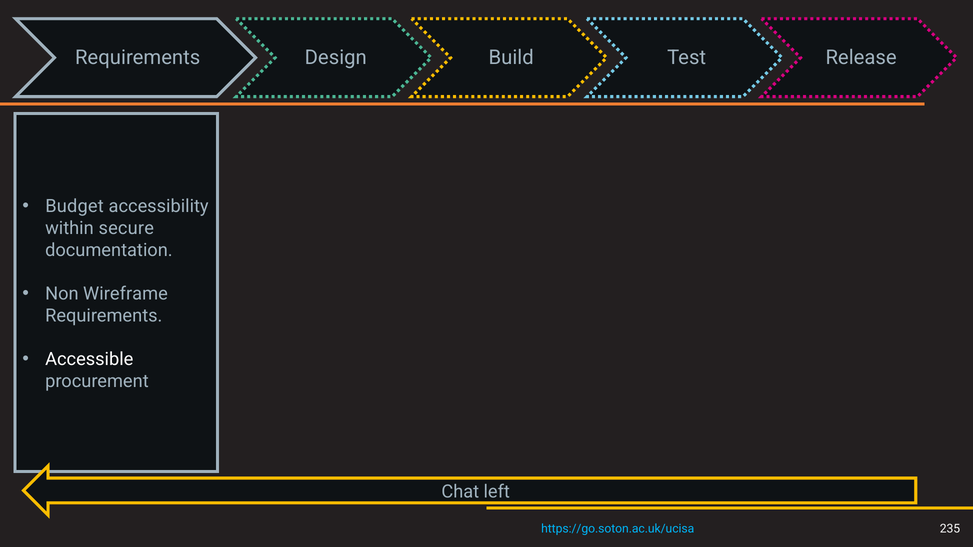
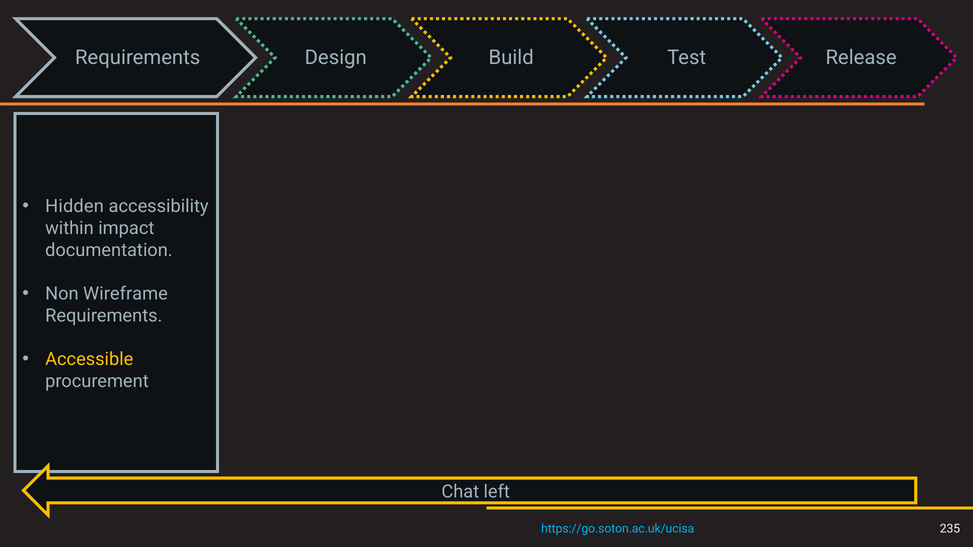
Budget: Budget -> Hidden (75, 206)
secure: secure -> impact (126, 228)
Accessible colour: white -> yellow (89, 360)
